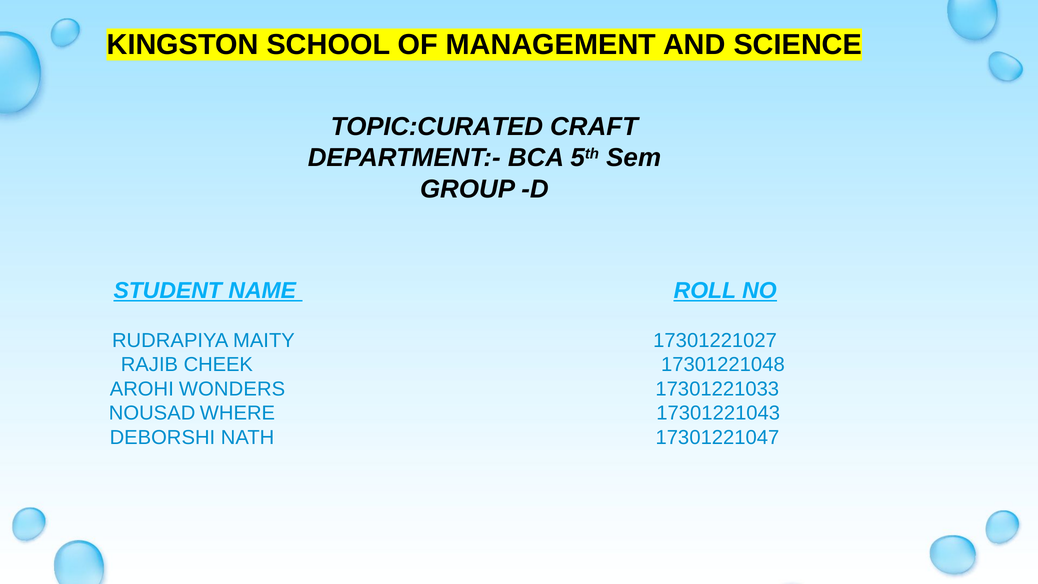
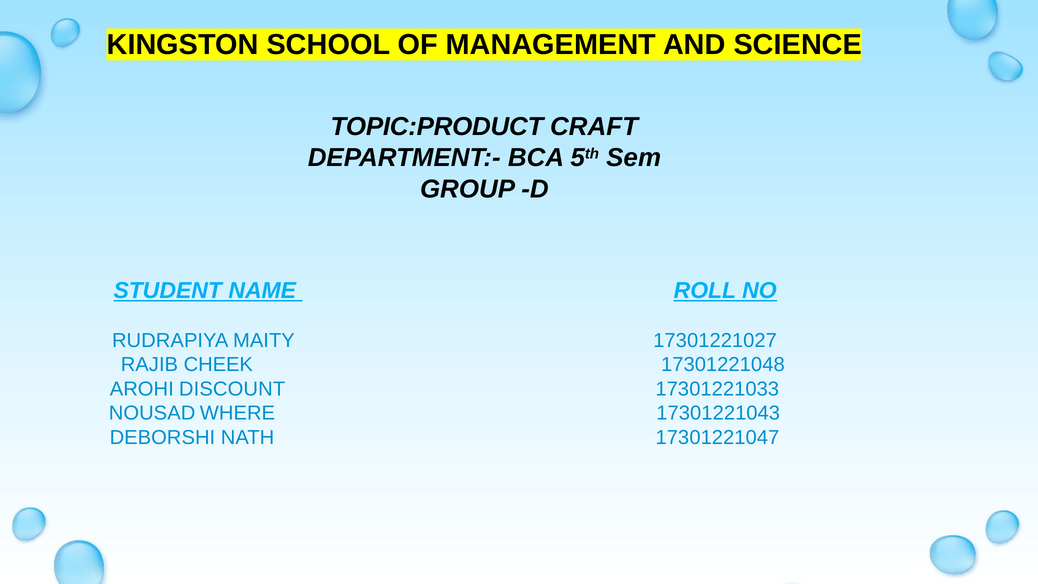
TOPIC:CURATED: TOPIC:CURATED -> TOPIC:PRODUCT (437, 127)
WONDERS: WONDERS -> DISCOUNT (232, 389)
